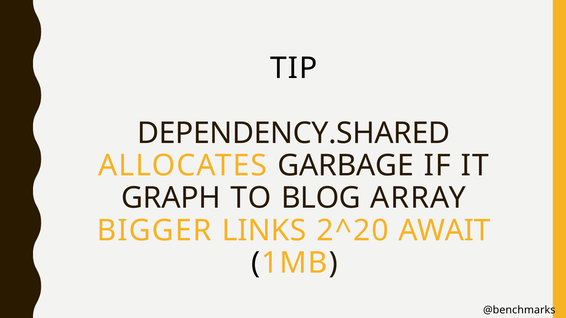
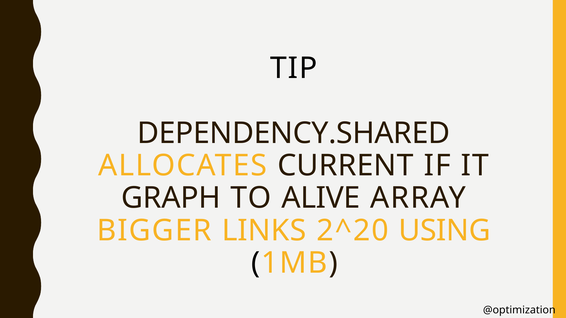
GARBAGE: GARBAGE -> CURRENT (345, 166)
BLOG: BLOG -> ALIVE (321, 198)
AWAIT: AWAIT -> USING (444, 231)
@benchmarks: @benchmarks -> @optimization (519, 310)
